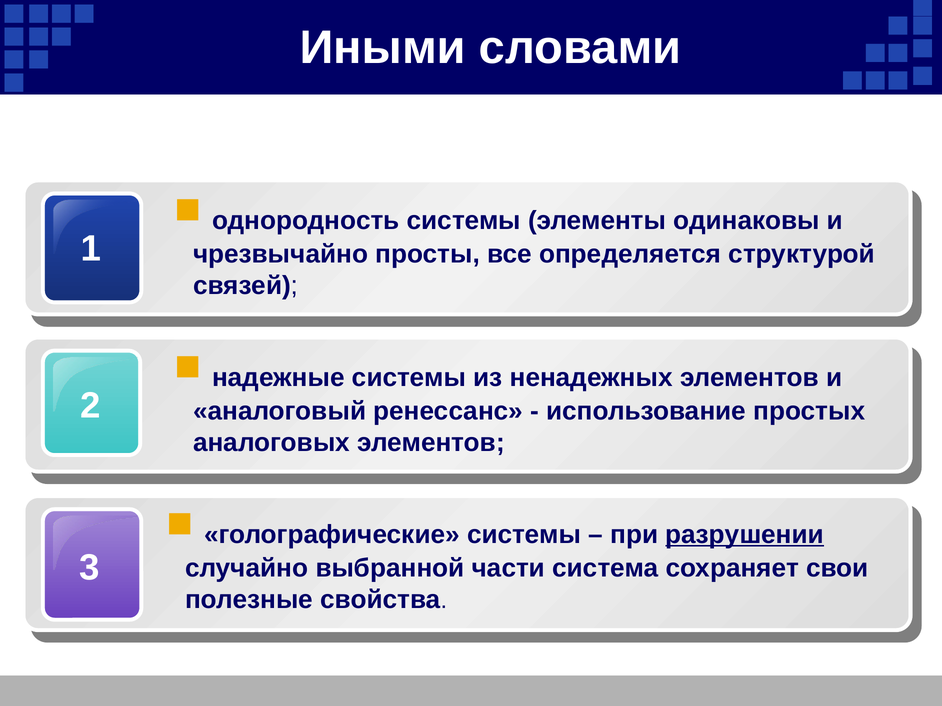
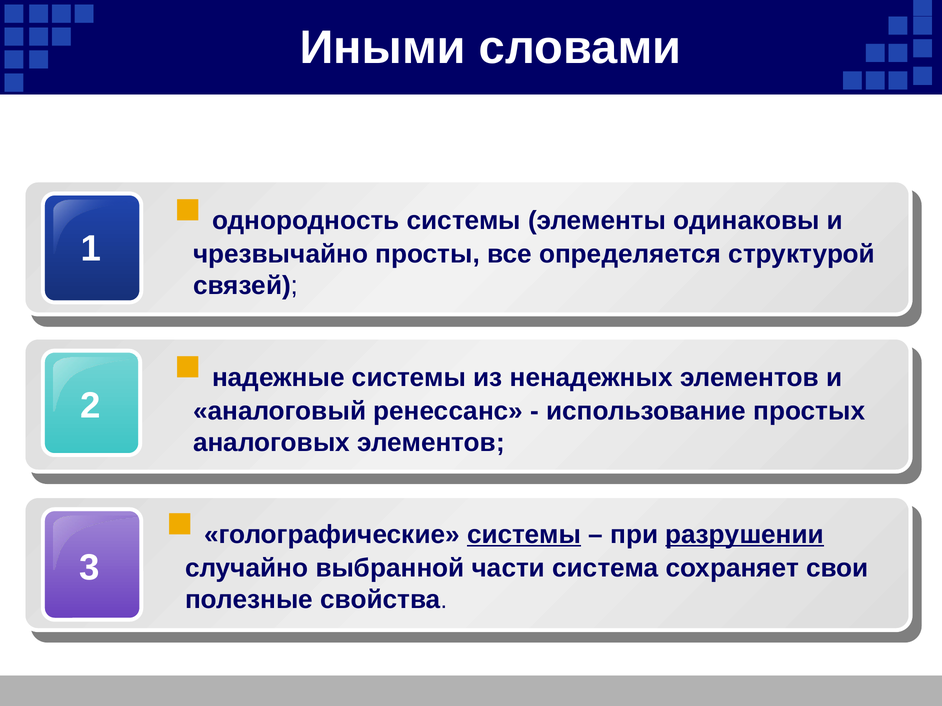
системы underline: none -> present (524, 535)
